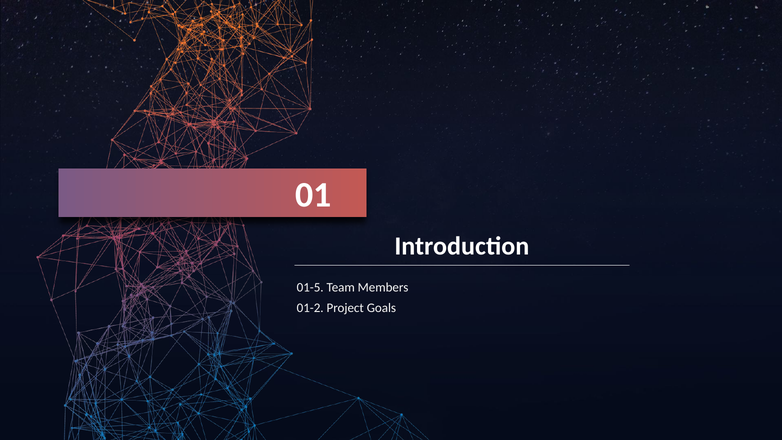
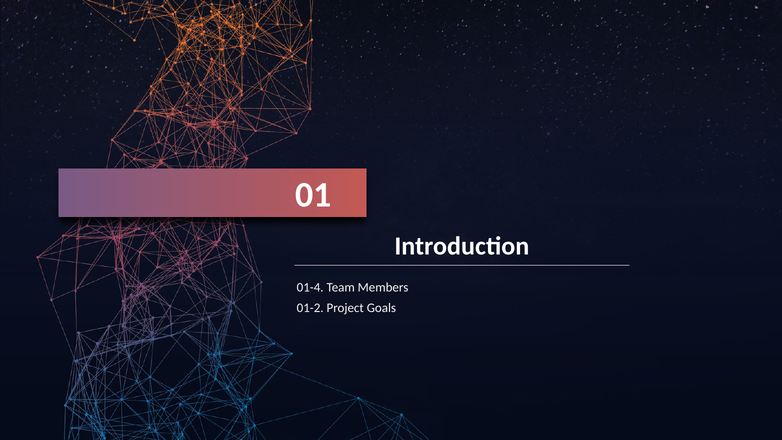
01-5: 01-5 -> 01-4 (310, 288)
